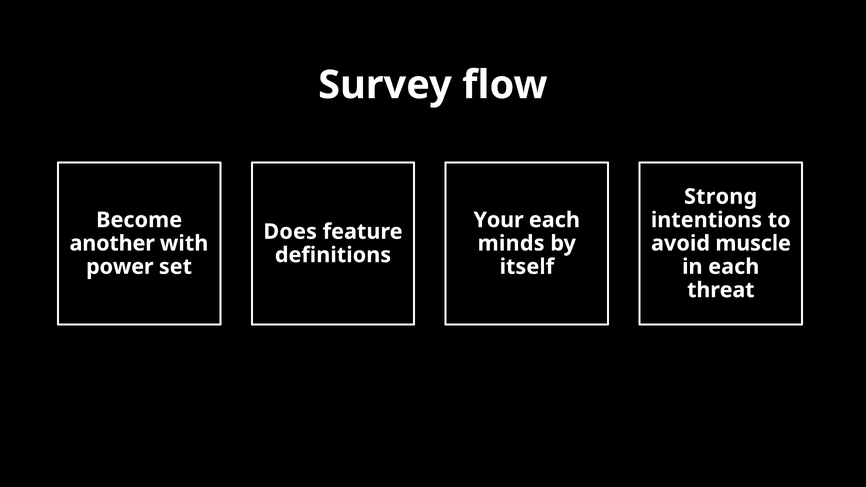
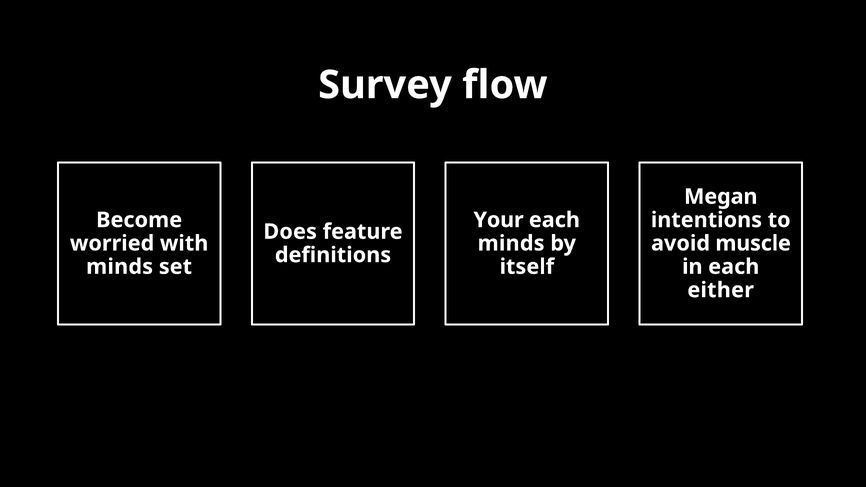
Strong: Strong -> Megan (721, 197)
another: another -> worried (112, 243)
power: power -> minds (120, 267)
threat: threat -> either (721, 290)
